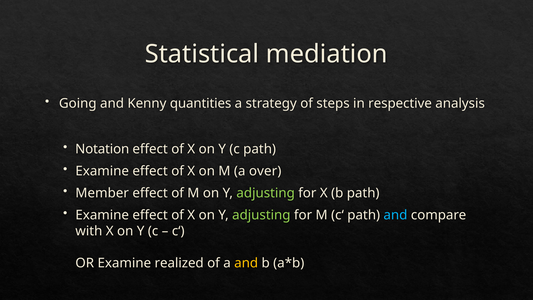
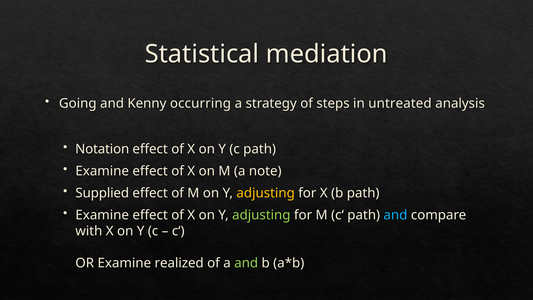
quantities: quantities -> occurring (200, 103)
respective: respective -> untreated (400, 103)
over: over -> note (265, 171)
Member: Member -> Supplied (102, 193)
adjusting colour: light green -> yellow (266, 193)
and colour: yellow -> light green (246, 263)
